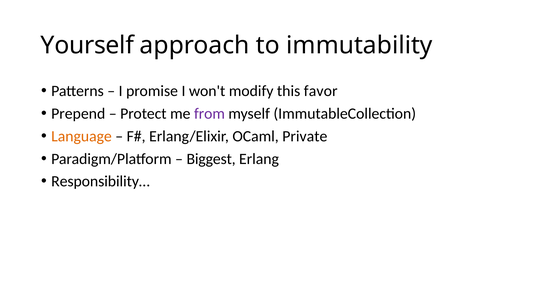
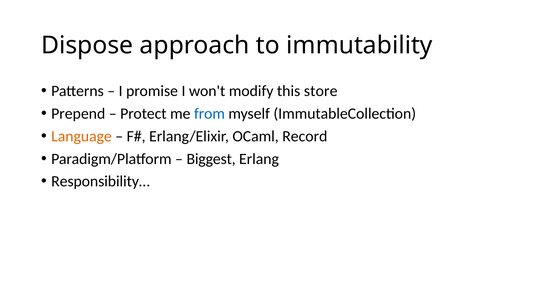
Yourself: Yourself -> Dispose (87, 45)
favor: favor -> store (321, 91)
from colour: purple -> blue (209, 114)
Private: Private -> Record (305, 136)
